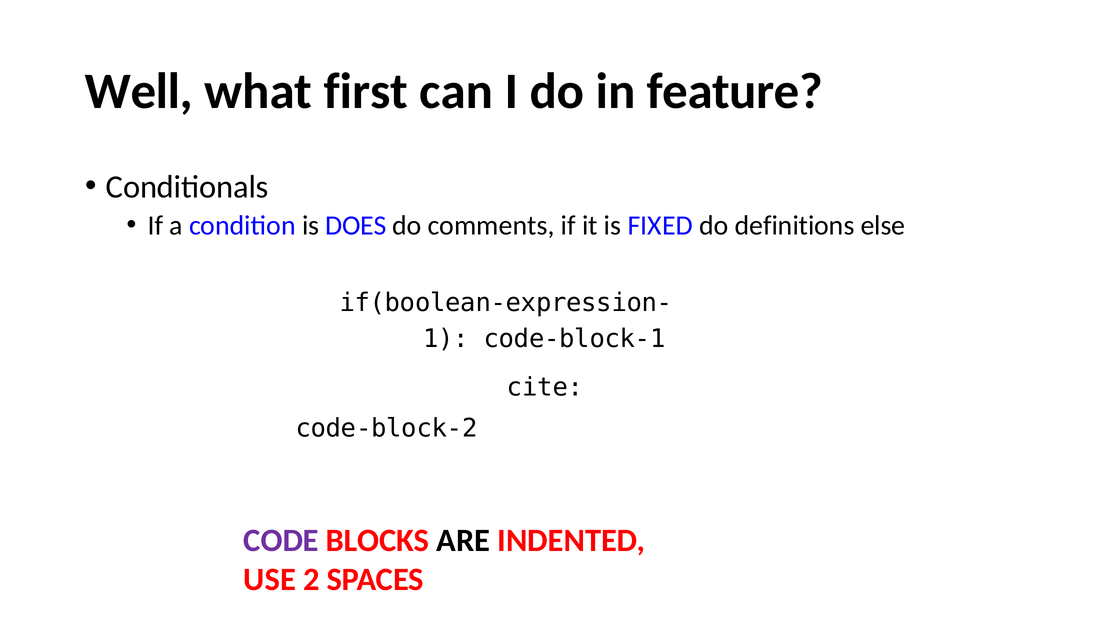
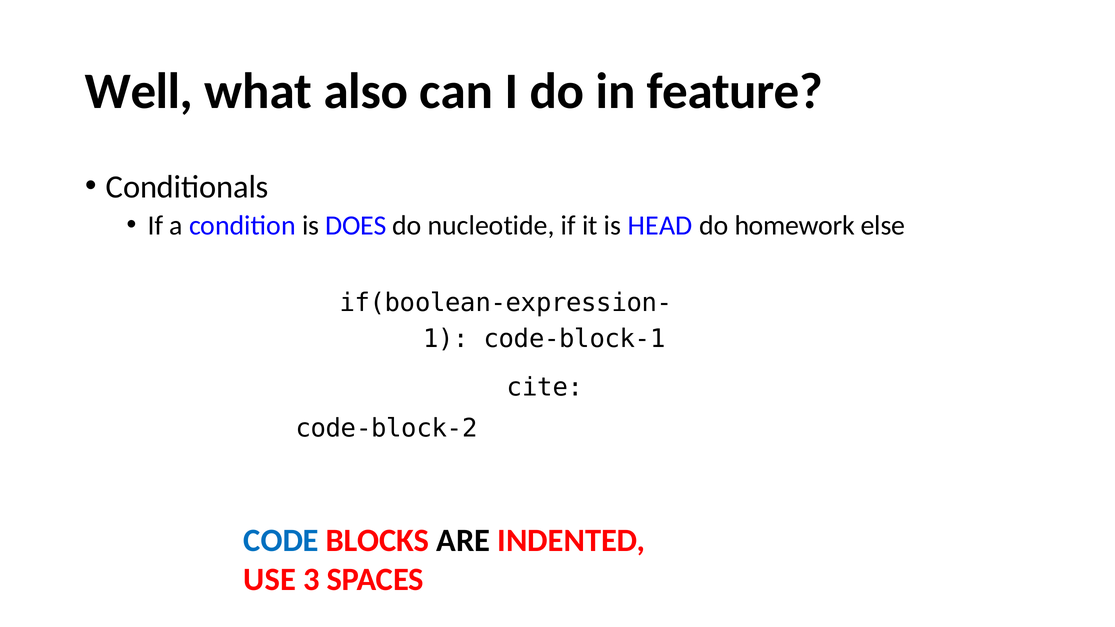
first: first -> also (366, 91)
comments: comments -> nucleotide (491, 226)
FIXED: FIXED -> HEAD (660, 226)
definitions: definitions -> homework (795, 226)
CODE colour: purple -> blue (281, 541)
2: 2 -> 3 (311, 580)
